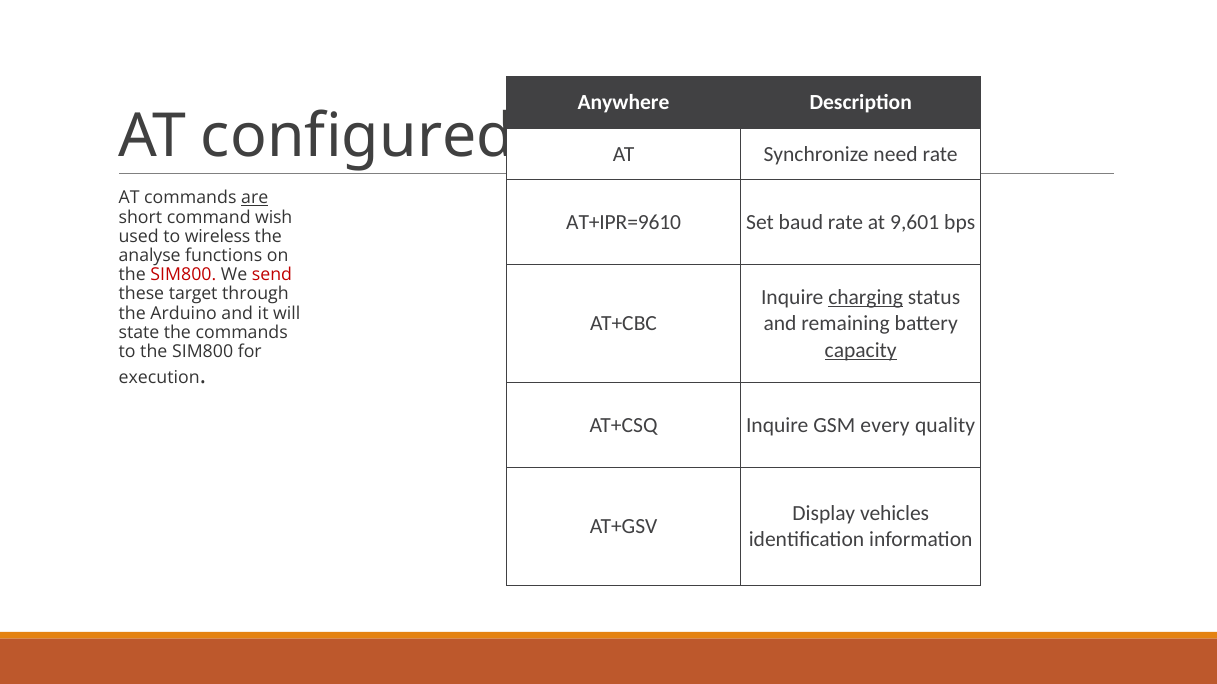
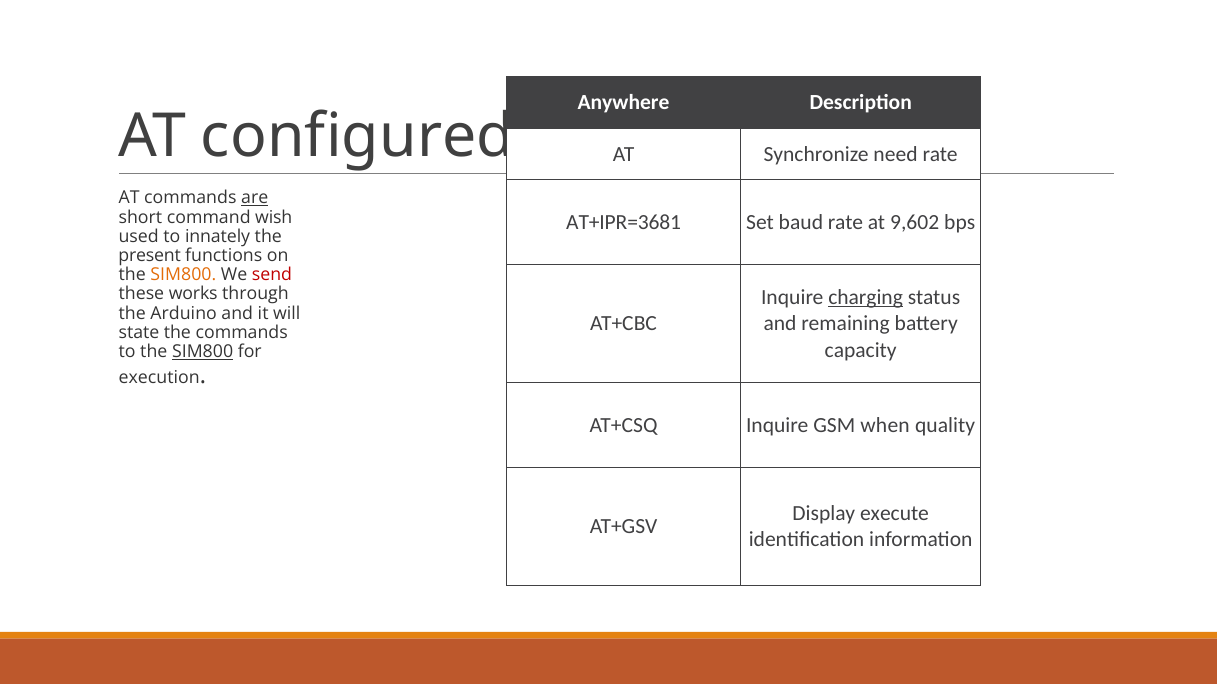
AT+IPR=9610: AT+IPR=9610 -> AT+IPR=3681 (624, 223)
9,601: 9,601 -> 9,602 (915, 223)
wireless: wireless -> innately (218, 237)
analyse: analyse -> present (150, 256)
SIM800 colour: red -> orange (183, 275)
target: target -> works (193, 294)
capacity underline: present -> none (861, 350)
SIM800 underline: none -> present (203, 352)
every: every -> when (885, 425)
vehicles: vehicles -> execute (894, 514)
